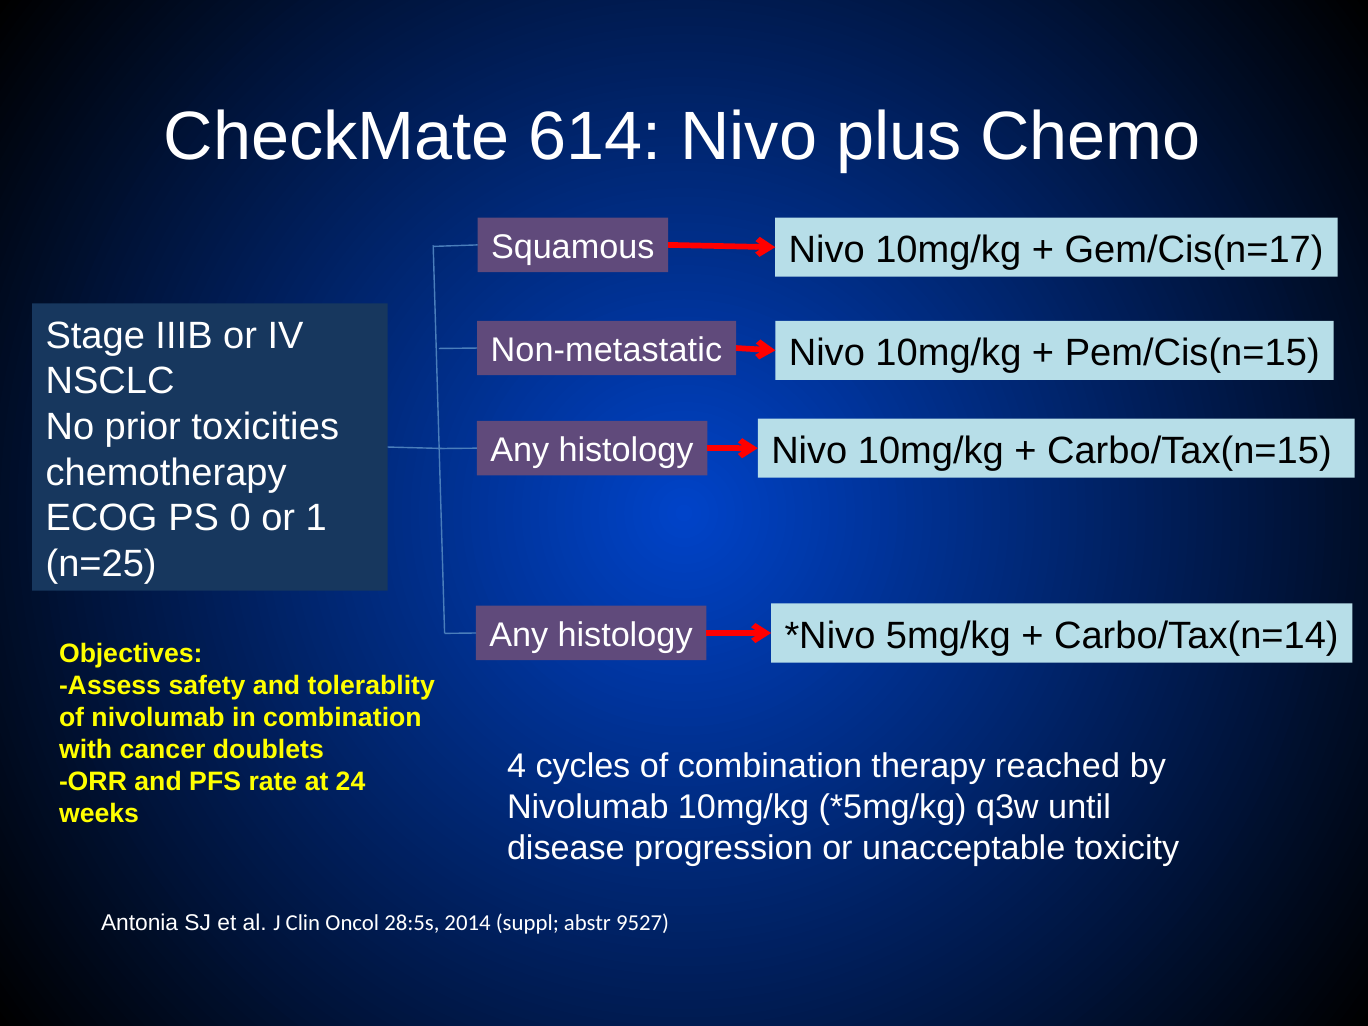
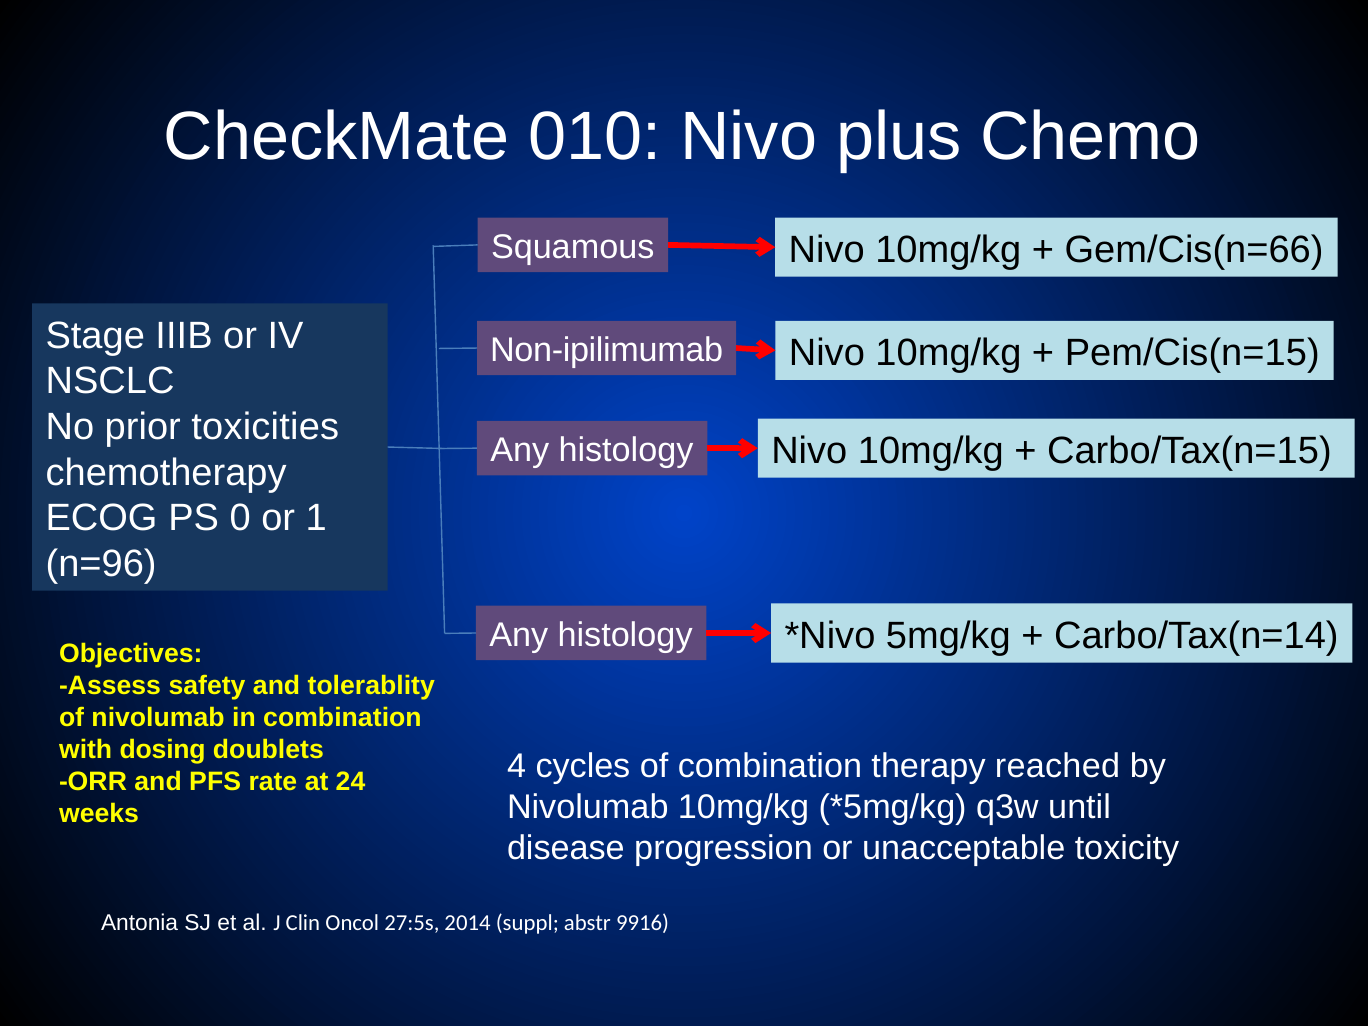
614: 614 -> 010 (595, 137)
Gem/Cis(n=17: Gem/Cis(n=17 -> Gem/Cis(n=66 (1194, 250)
Non-metastatic: Non-metastatic -> Non-ipilimumab (607, 350)
n=25: n=25 -> n=96 (101, 564)
cancer: cancer -> dosing (163, 750)
28:5s: 28:5s -> 27:5s (412, 923)
9527: 9527 -> 9916 (643, 923)
